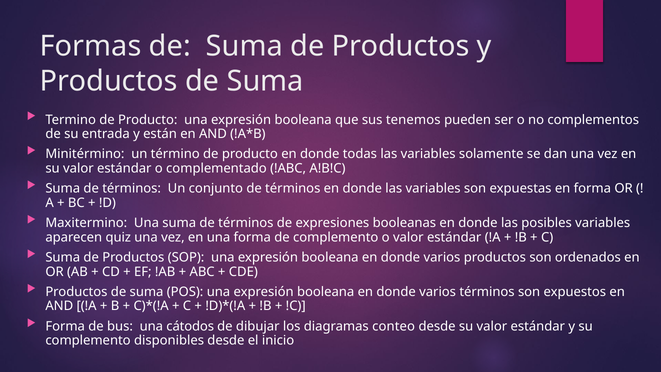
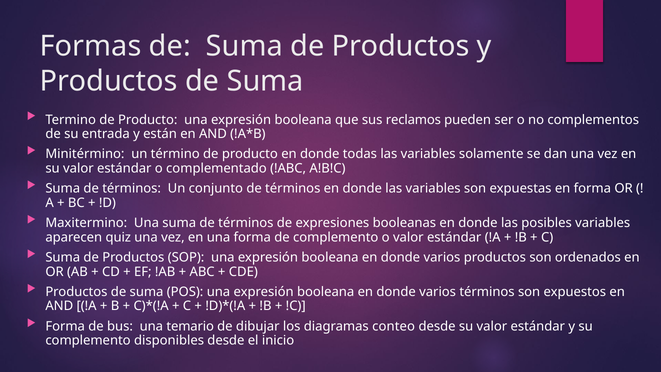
tenemos: tenemos -> reclamos (413, 120)
cátodos: cátodos -> temario (190, 326)
